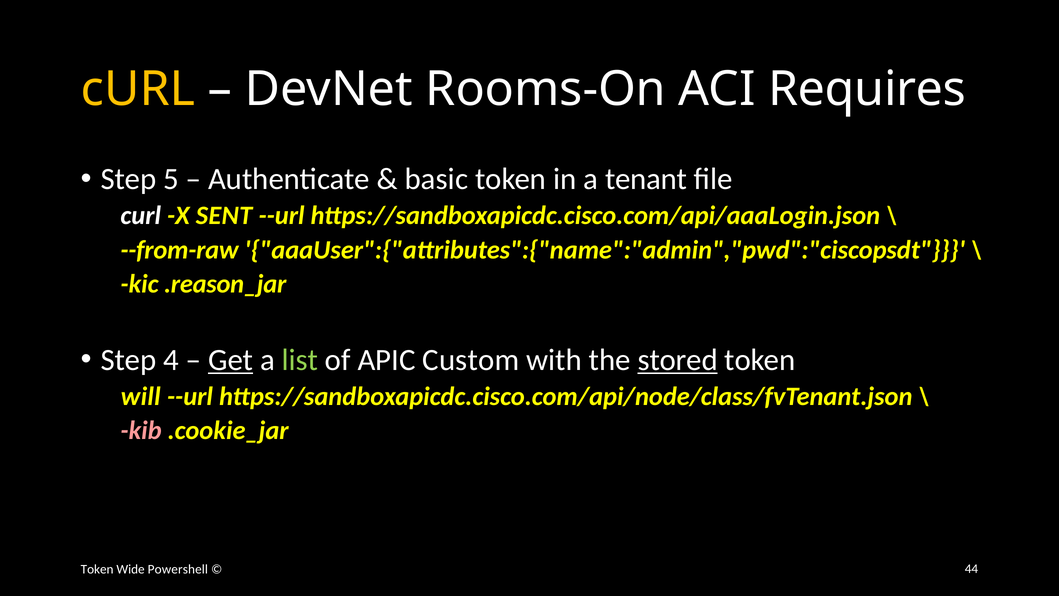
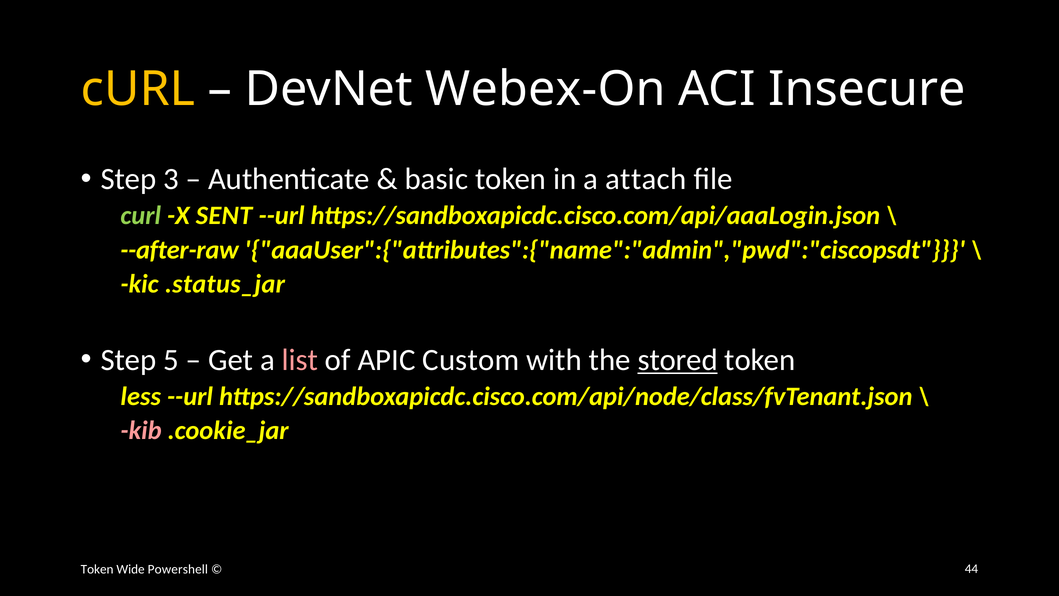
Rooms-On: Rooms-On -> Webex-On (546, 89)
Requires: Requires -> Insecure (867, 89)
5: 5 -> 3 (171, 179)
tenant: tenant -> attach (646, 179)
curl colour: white -> light green (141, 216)
--from-raw: --from-raw -> --after-raw (180, 250)
.reason_jar: .reason_jar -> .status_jar (225, 284)
4: 4 -> 5 (171, 360)
Get underline: present -> none (231, 360)
list colour: light green -> pink (300, 360)
will: will -> less (141, 396)
